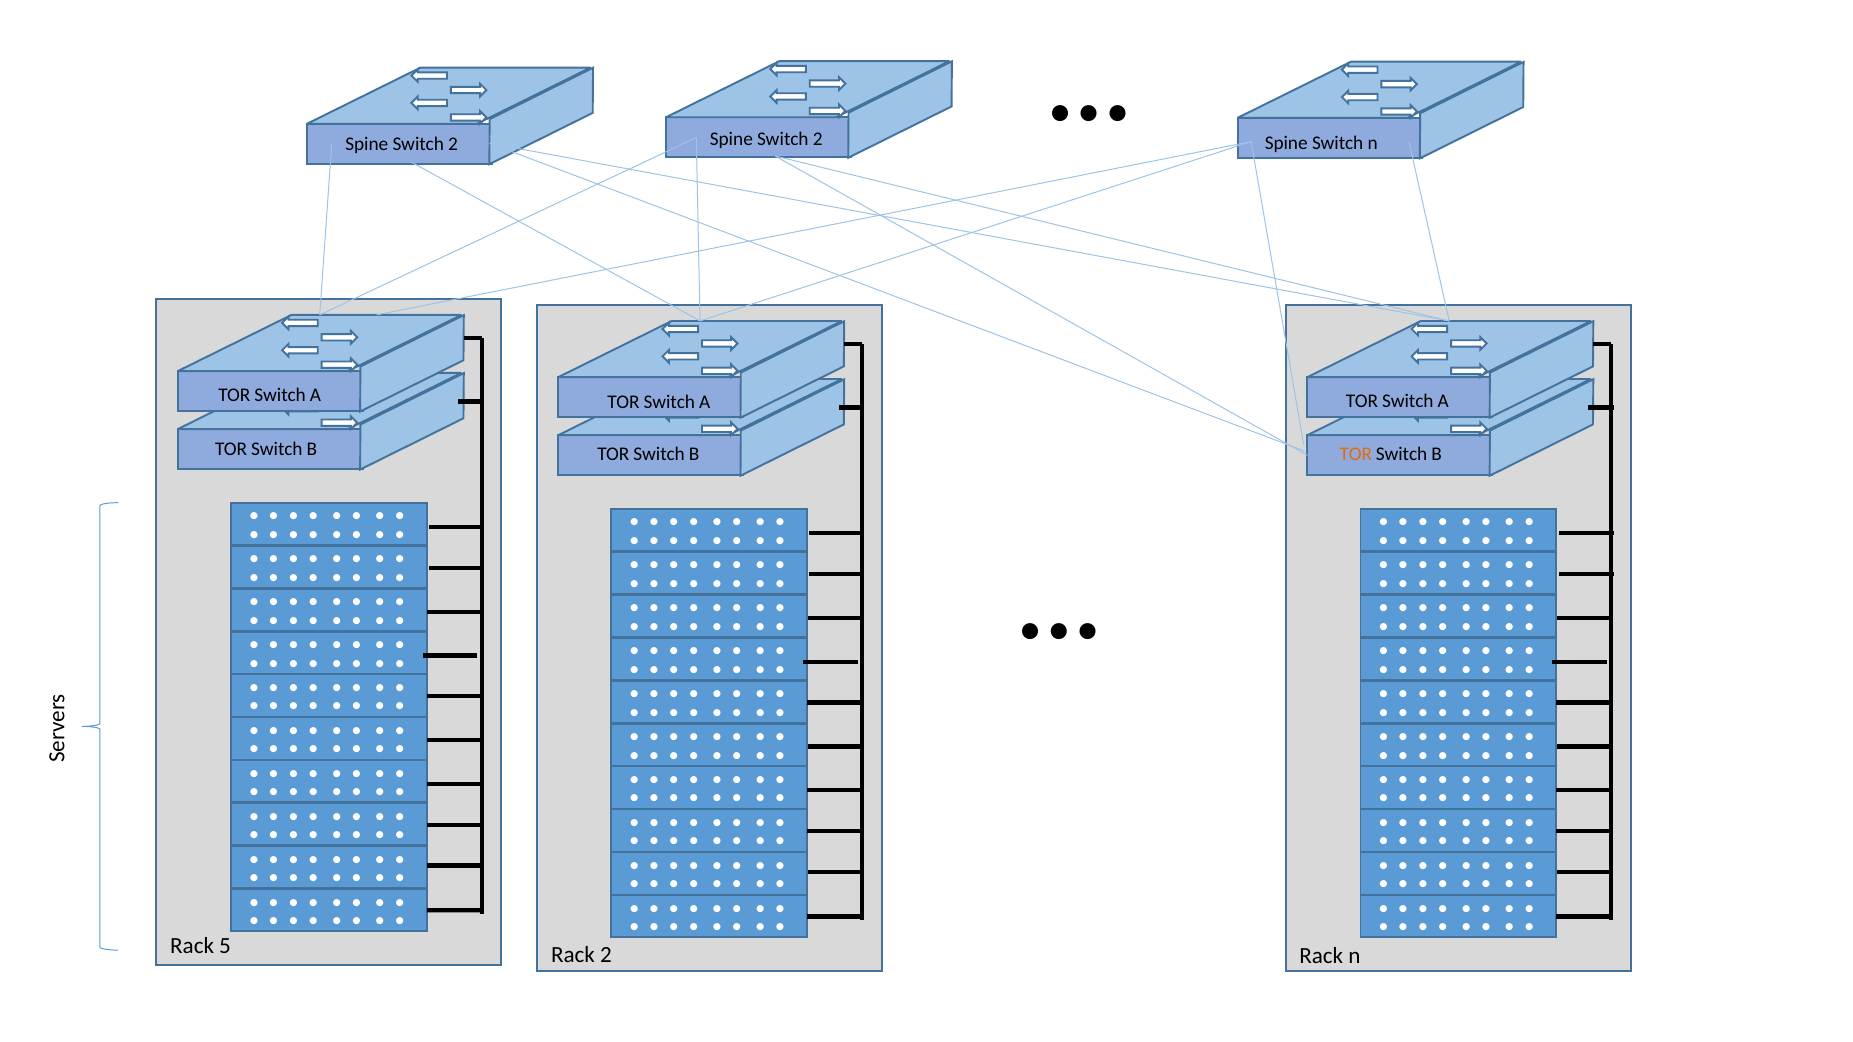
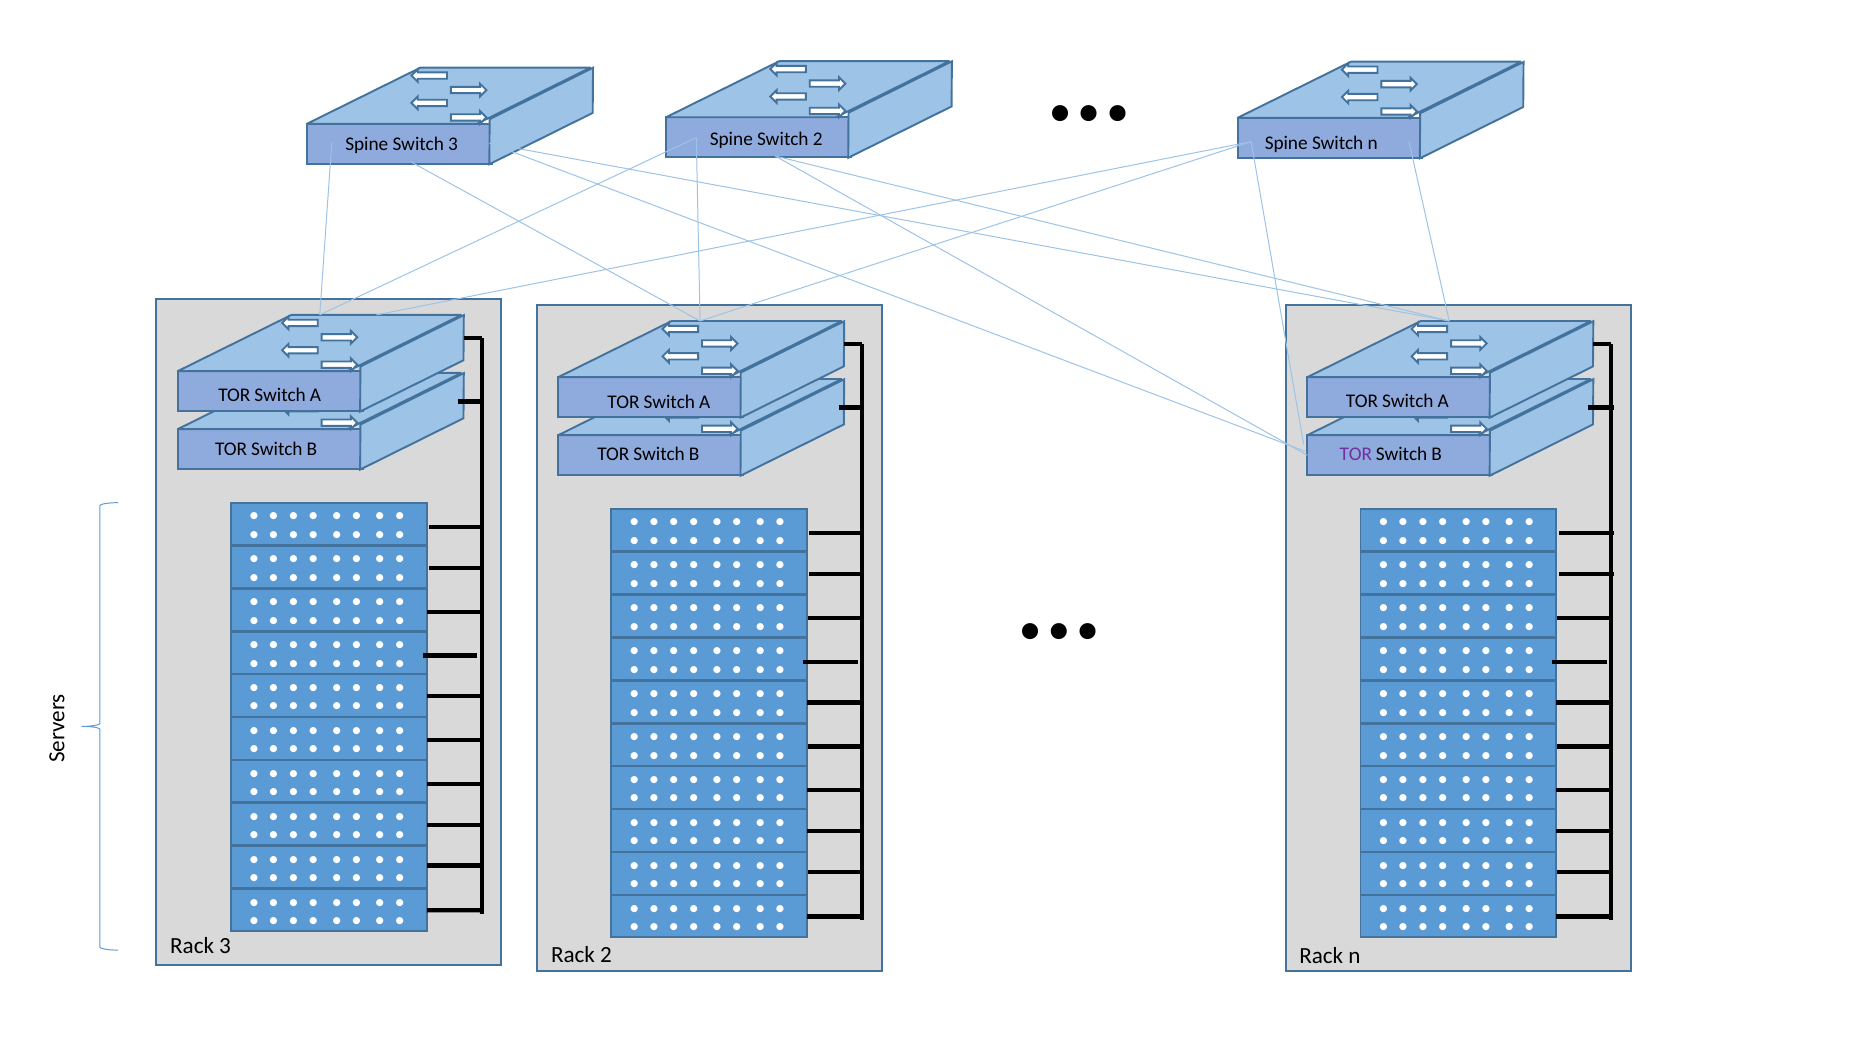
2: 2 -> 3 (453, 145)
TOR colour: orange -> purple (1356, 455)
Rack 5: 5 -> 3 (225, 946)
